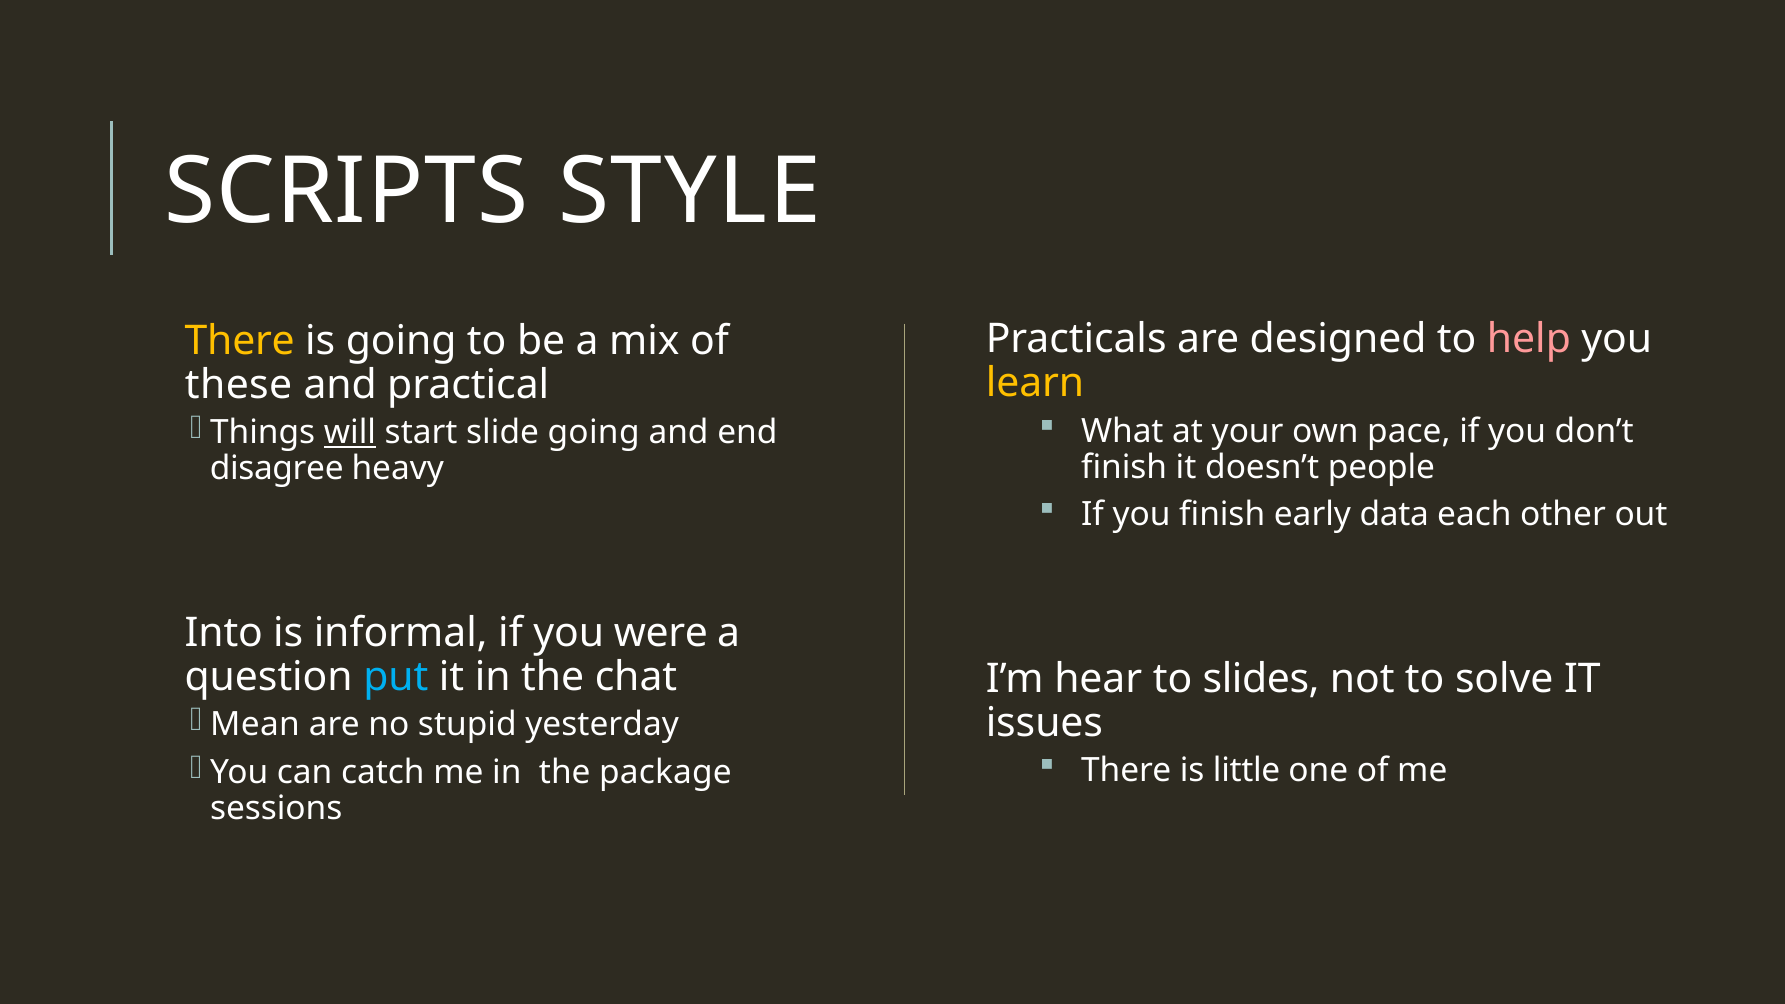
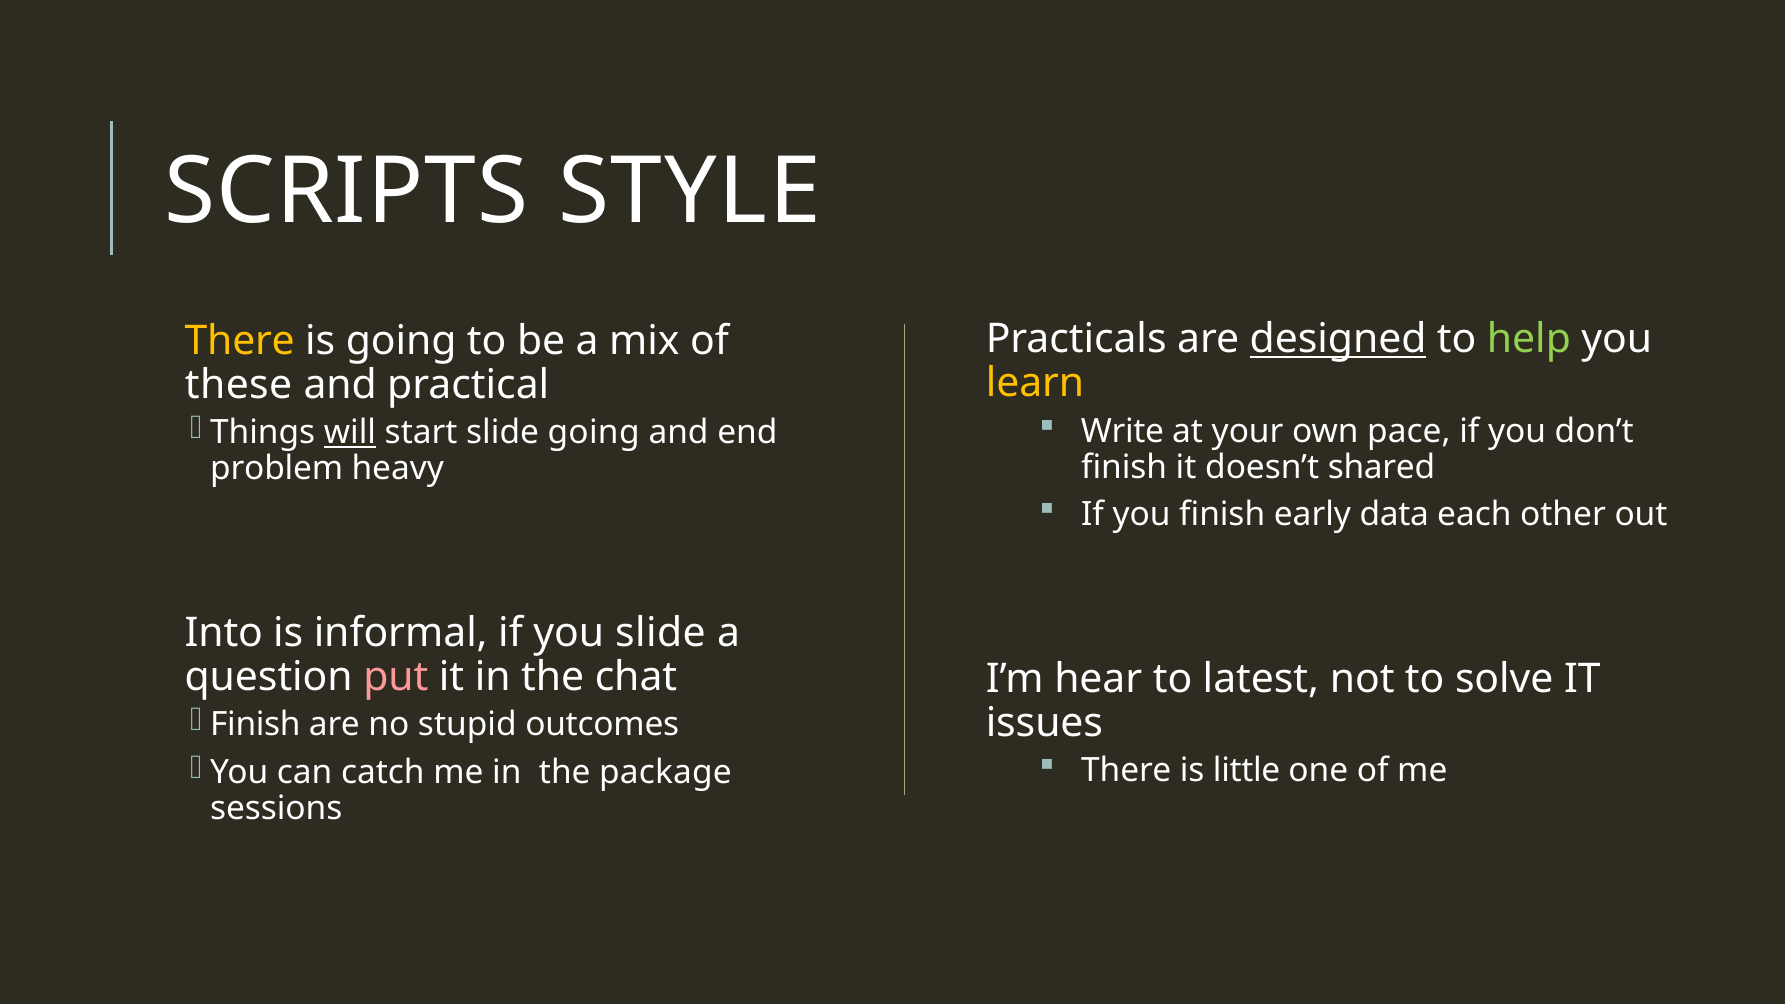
designed underline: none -> present (1338, 339)
help colour: pink -> light green (1529, 339)
What: What -> Write (1122, 431)
people: people -> shared (1381, 467)
disagree: disagree -> problem (277, 469)
you were: were -> slide (660, 633)
put colour: light blue -> pink (396, 677)
slides: slides -> latest (1261, 679)
Mean: Mean -> Finish (255, 725)
yesterday: yesterday -> outcomes (602, 725)
